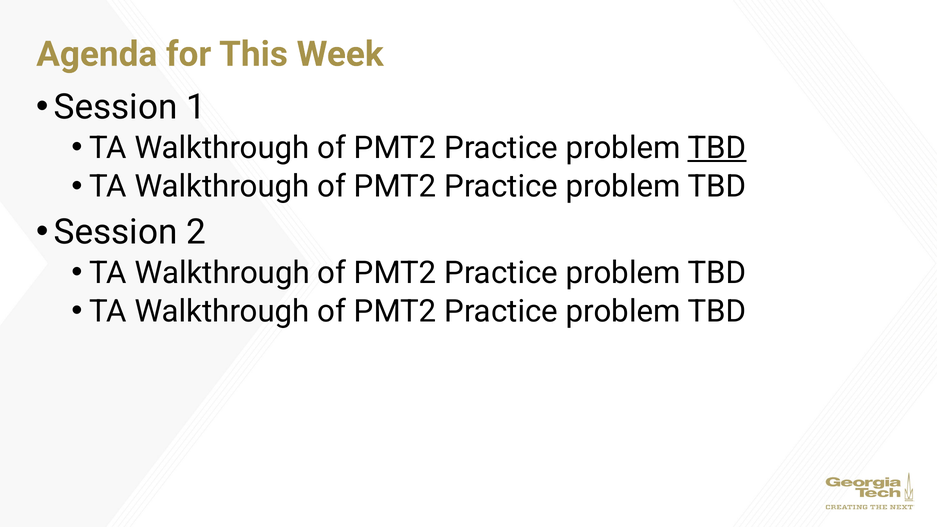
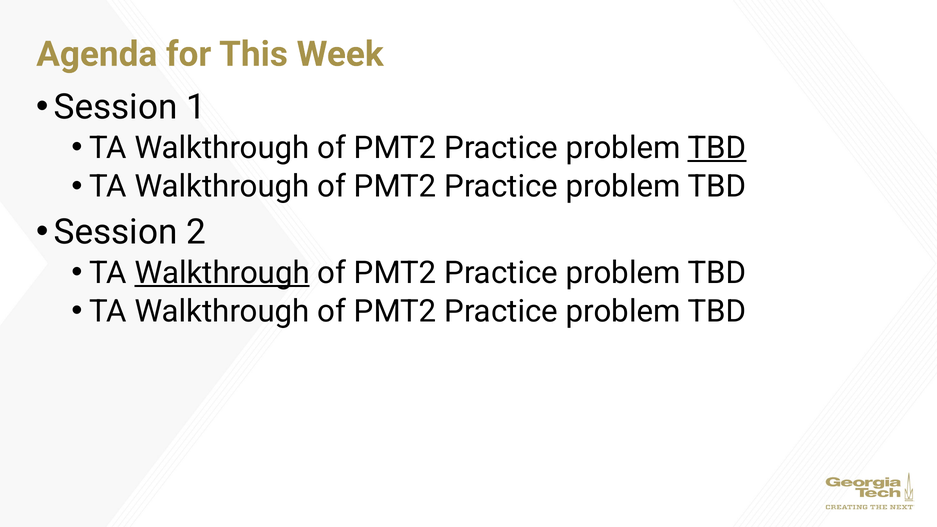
Walkthrough underline: none -> present (222, 273)
